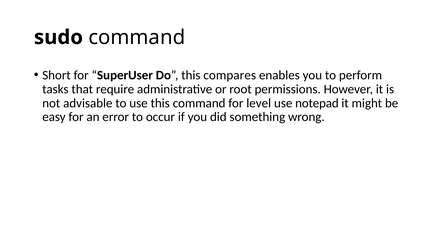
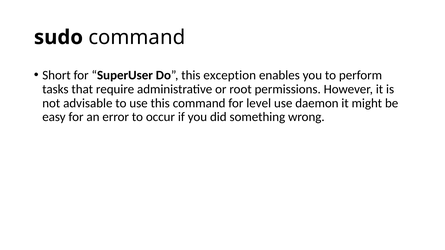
compares: compares -> exception (230, 75)
notepad: notepad -> daemon (317, 103)
